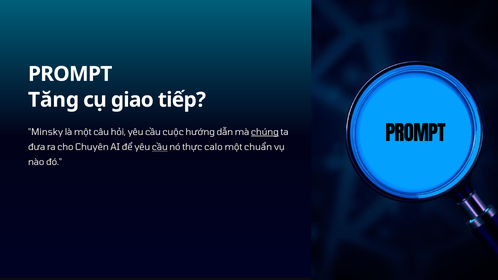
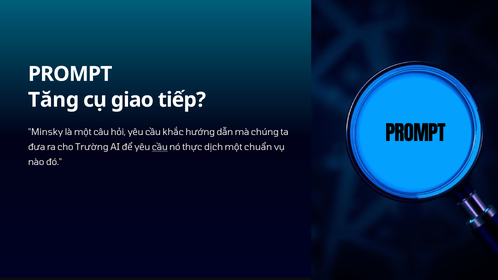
cuộc: cuộc -> khắc (173, 132)
chúng underline: present -> none (265, 132)
Chuyên: Chuyên -> Trường (92, 147)
calo: calo -> dịch (214, 147)
